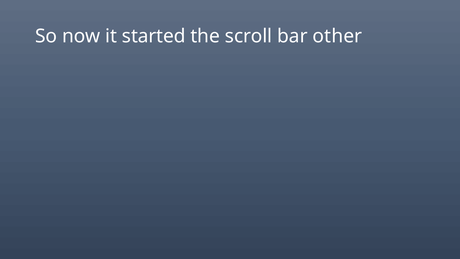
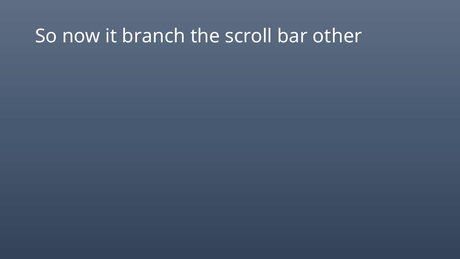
started: started -> branch (154, 36)
